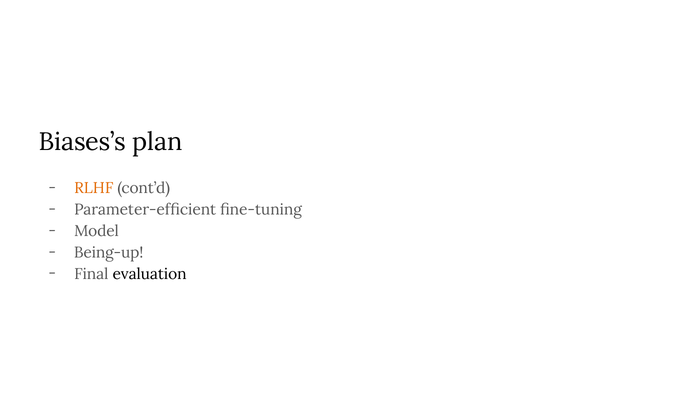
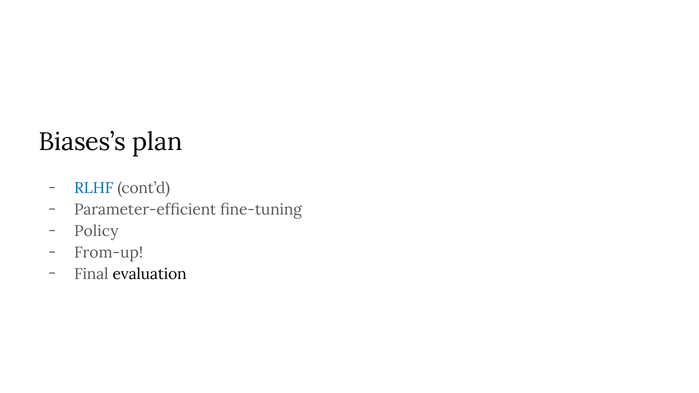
RLHF colour: orange -> blue (94, 188)
Model: Model -> Policy (96, 231)
Being-up: Being-up -> From-up (109, 253)
